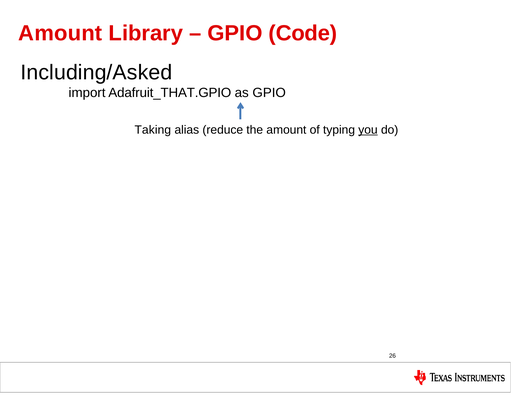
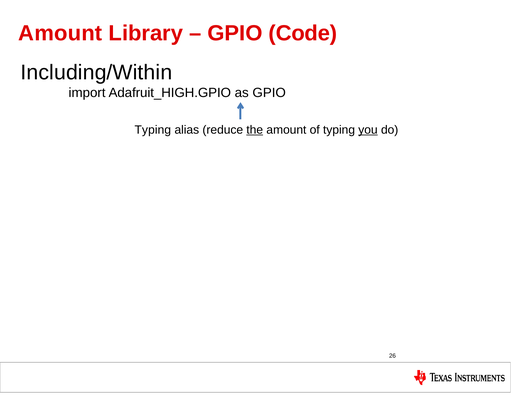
Including/Asked: Including/Asked -> Including/Within (96, 73)
Adafruit_THAT.GPIO: Adafruit_THAT.GPIO -> Adafruit_HIGH.GPIO (170, 93)
Taking: Taking -> Typing (153, 130)
the underline: none -> present (255, 130)
